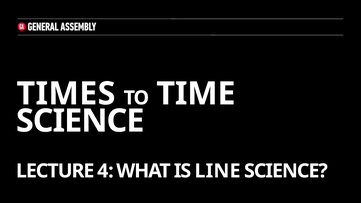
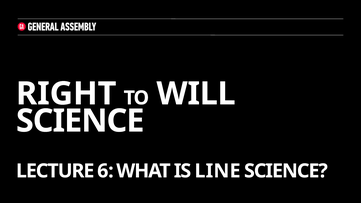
TIMES: TIMES -> RIGHT (66, 94)
TIME: TIME -> WILL (196, 94)
4: 4 -> 6 (105, 171)
